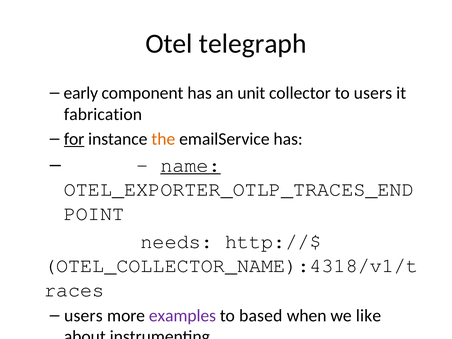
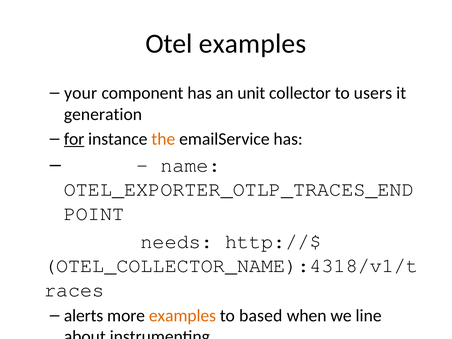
Otel telegraph: telegraph -> examples (253, 44)
early: early -> your (81, 93)
fabrication: fabrication -> generation (103, 114)
name underline: present -> none (191, 165)
users: users -> alerts (84, 316)
examples colour: purple -> orange (182, 316)
like: like -> line (369, 316)
